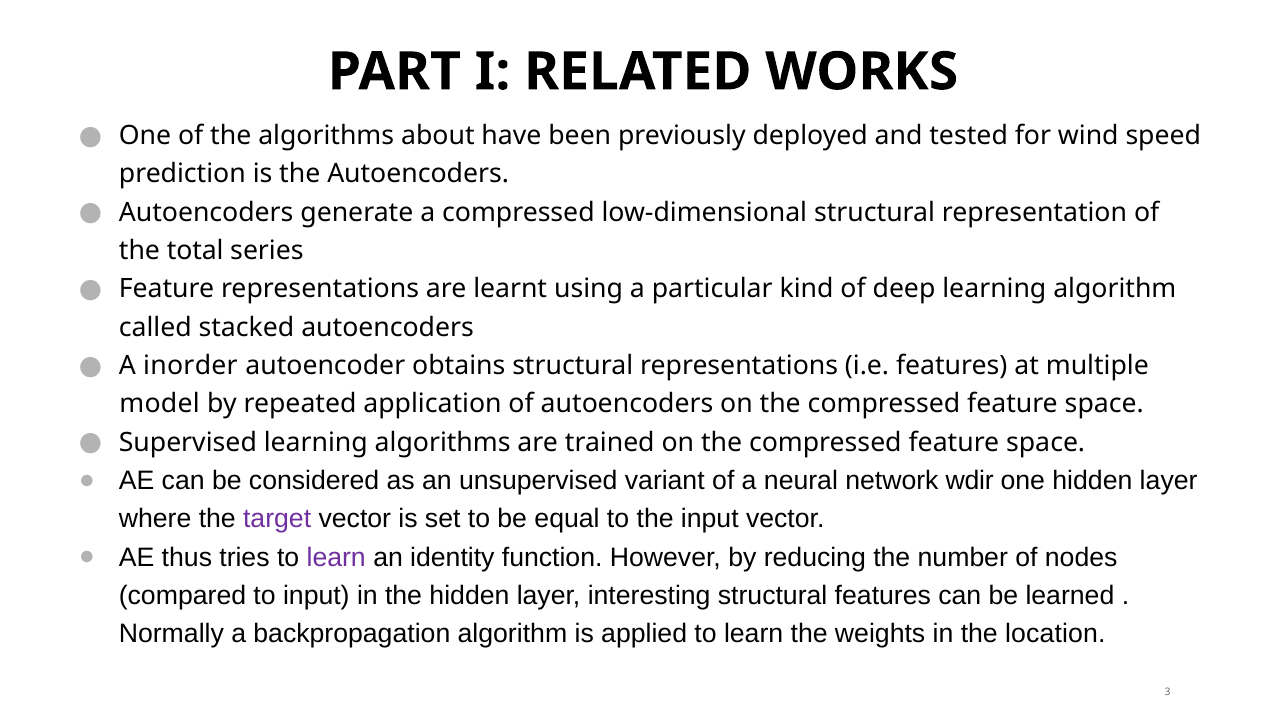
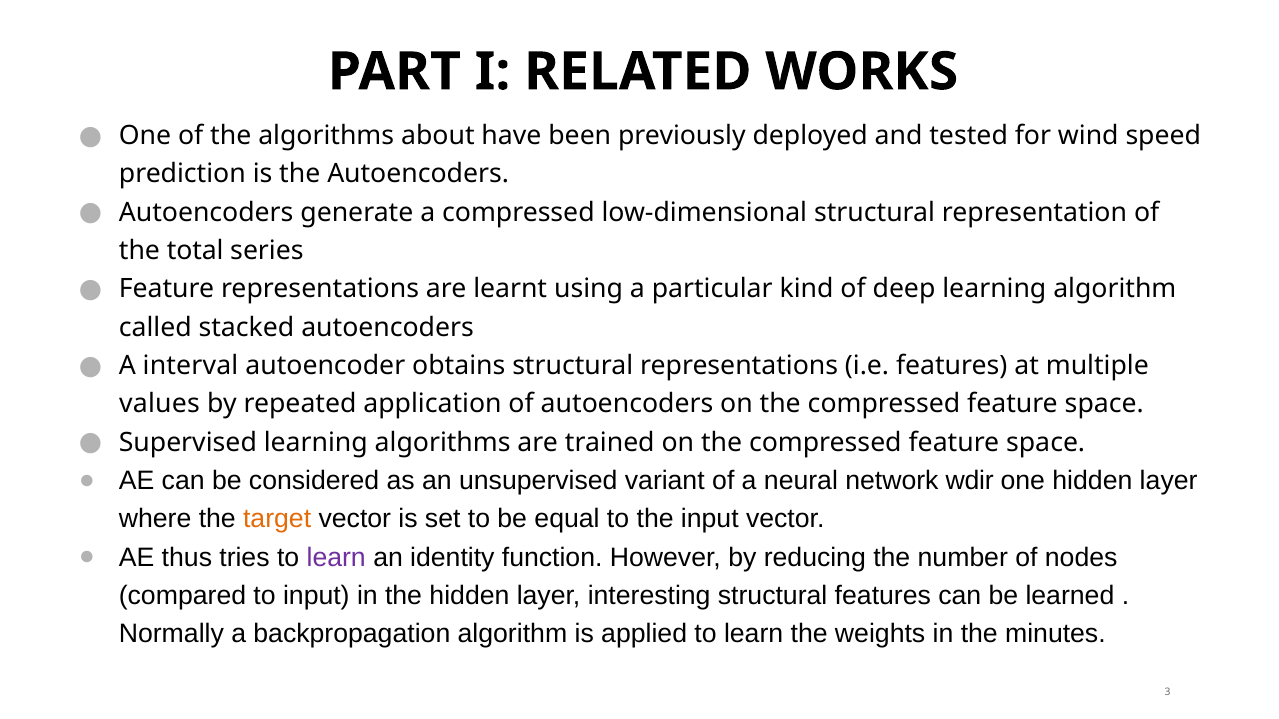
inorder: inorder -> interval (191, 366)
model: model -> values (160, 404)
target colour: purple -> orange (277, 519)
location: location -> minutes (1055, 634)
